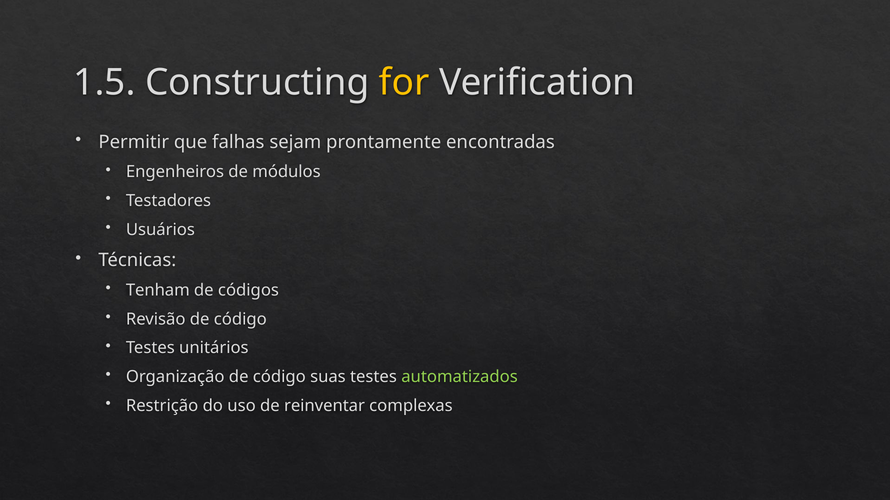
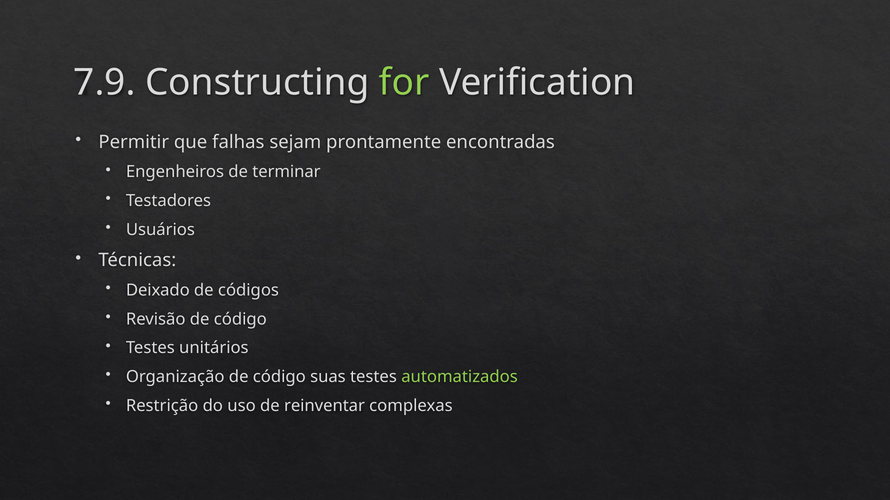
1.5: 1.5 -> 7.9 (104, 83)
for colour: yellow -> light green (404, 83)
módulos: módulos -> terminar (287, 172)
Tenham: Tenham -> Deixado (158, 291)
